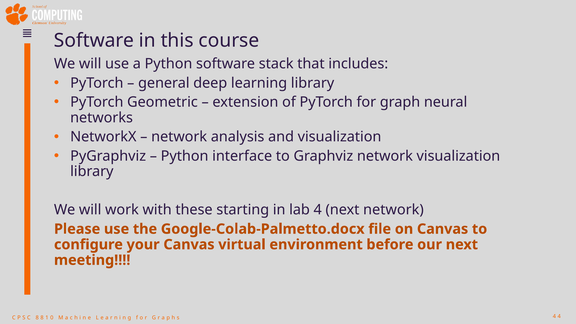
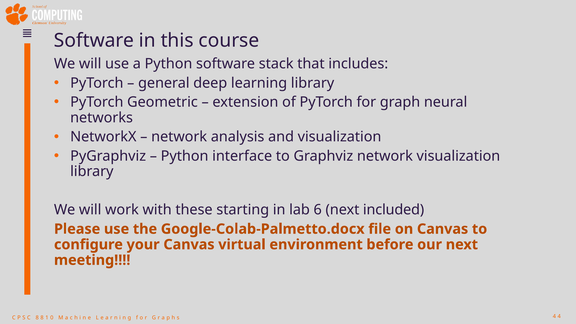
lab 4: 4 -> 6 (318, 210)
next network: network -> included (394, 210)
